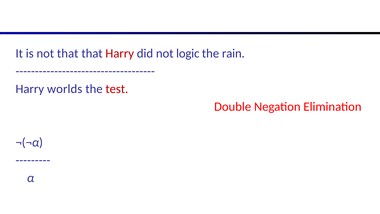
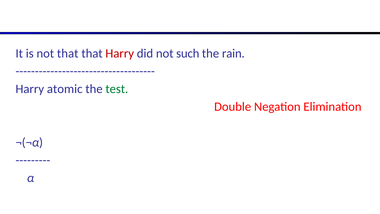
logic: logic -> such (188, 53)
worlds: worlds -> atomic (65, 89)
test colour: red -> green (117, 89)
